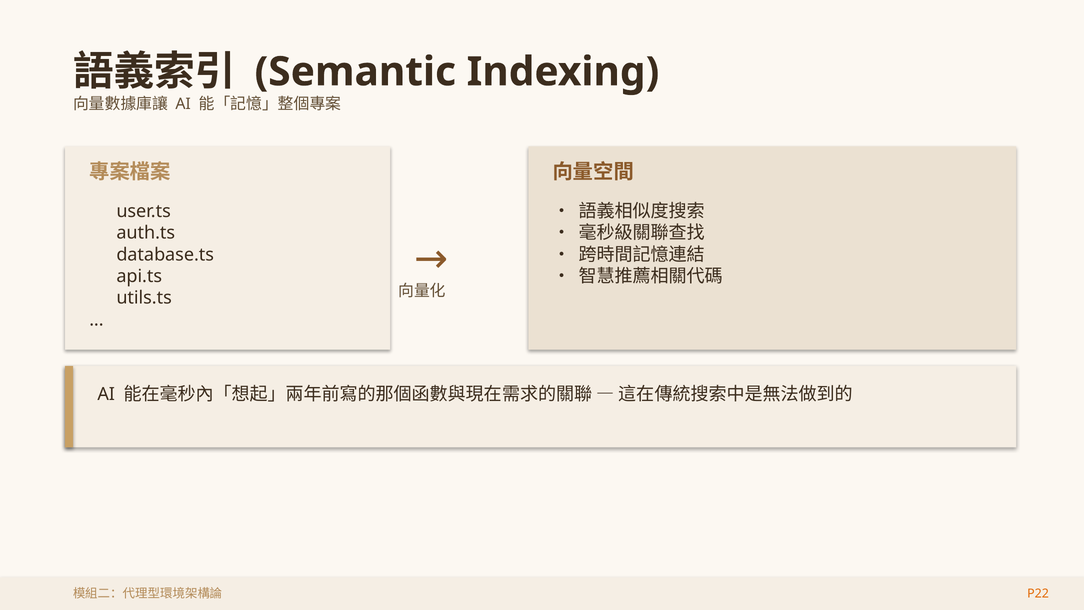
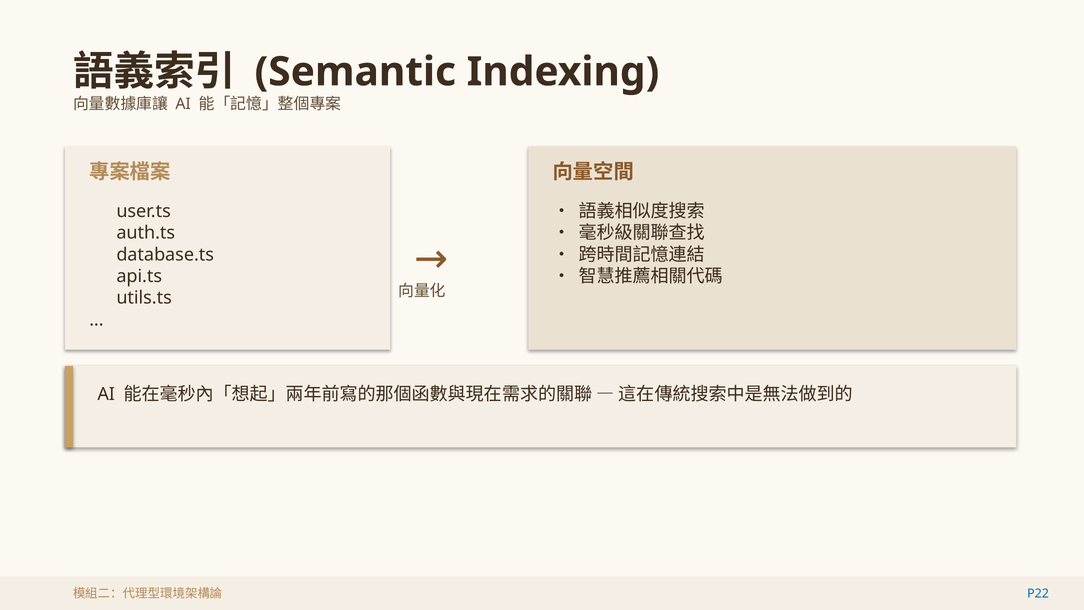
P22 colour: orange -> blue (1038, 594)
